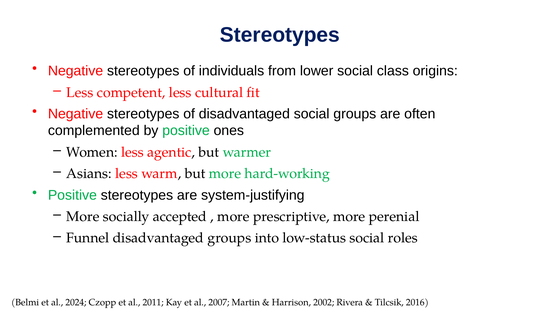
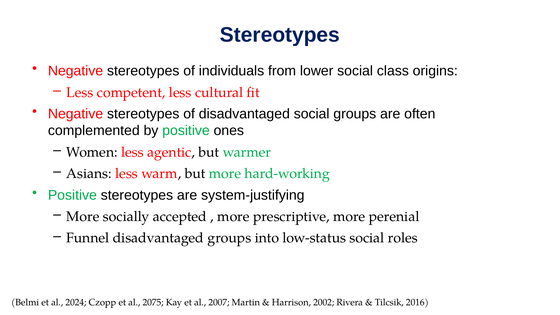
2011: 2011 -> 2075 (153, 302)
